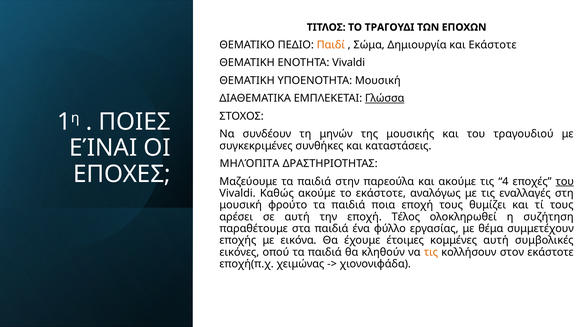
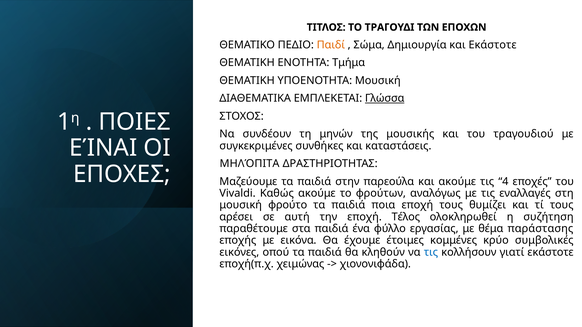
ΕΝΟΤΗΤΑ Vivaldi: Vivaldi -> Τμήμα (349, 63)
του underline: present -> none (565, 182)
το εκάστοτε: εκάστοτε -> φρούτων (381, 193)
συμμετέχουν: συμμετέχουν -> παράστασης (540, 229)
κομμένες αυτή: αυτή -> κρύο (496, 241)
τις colour: orange -> blue (431, 252)
στον: στον -> γιατί (512, 252)
